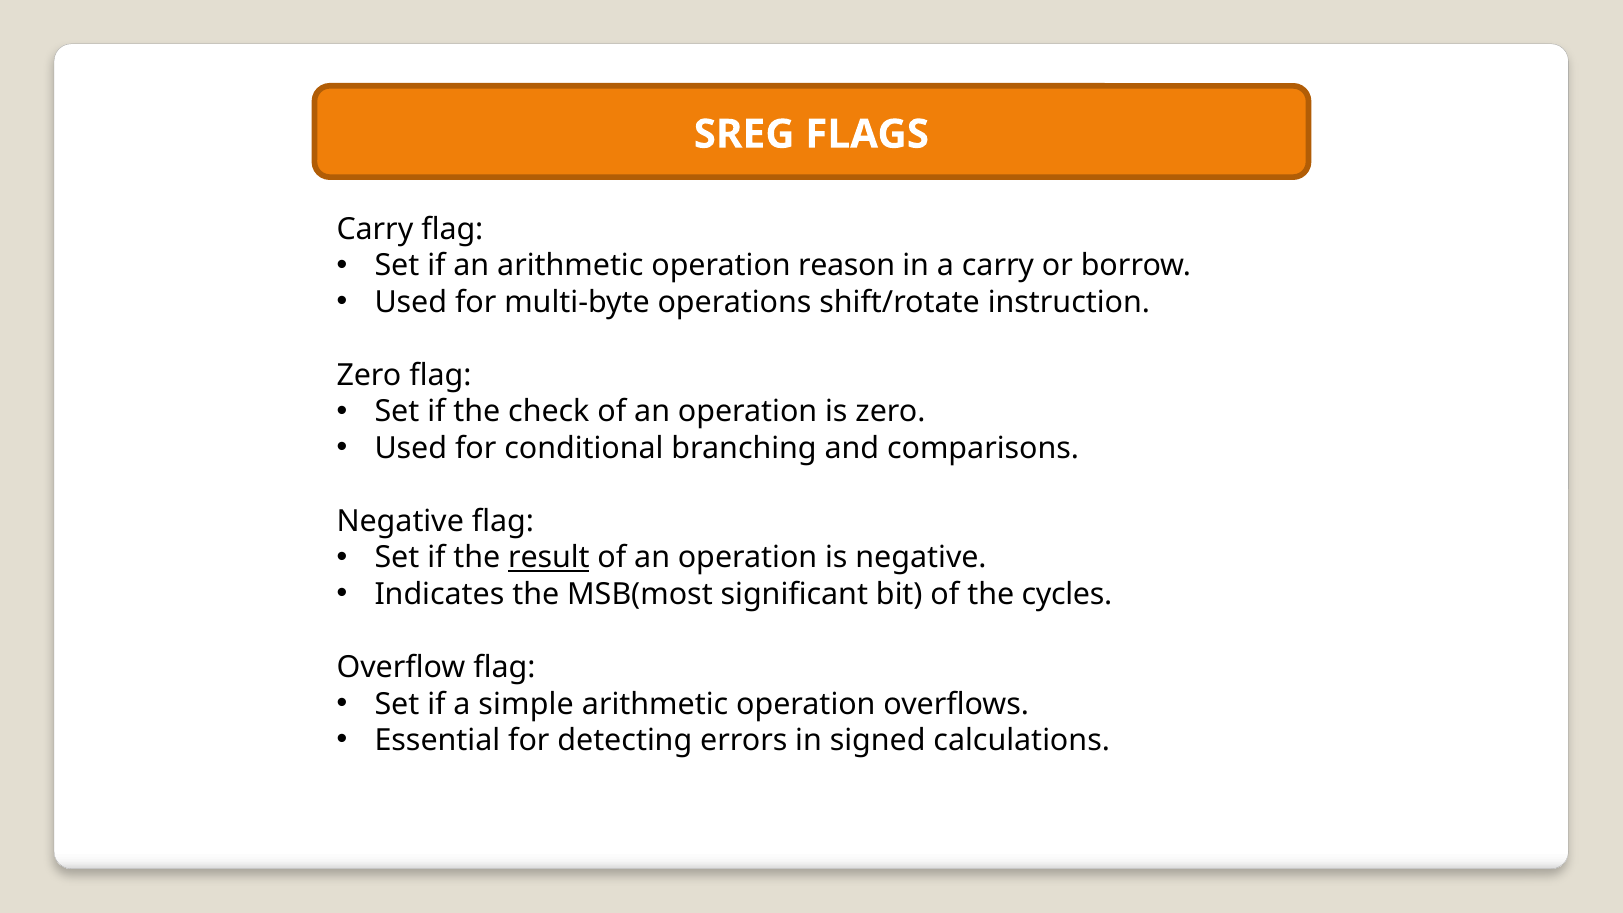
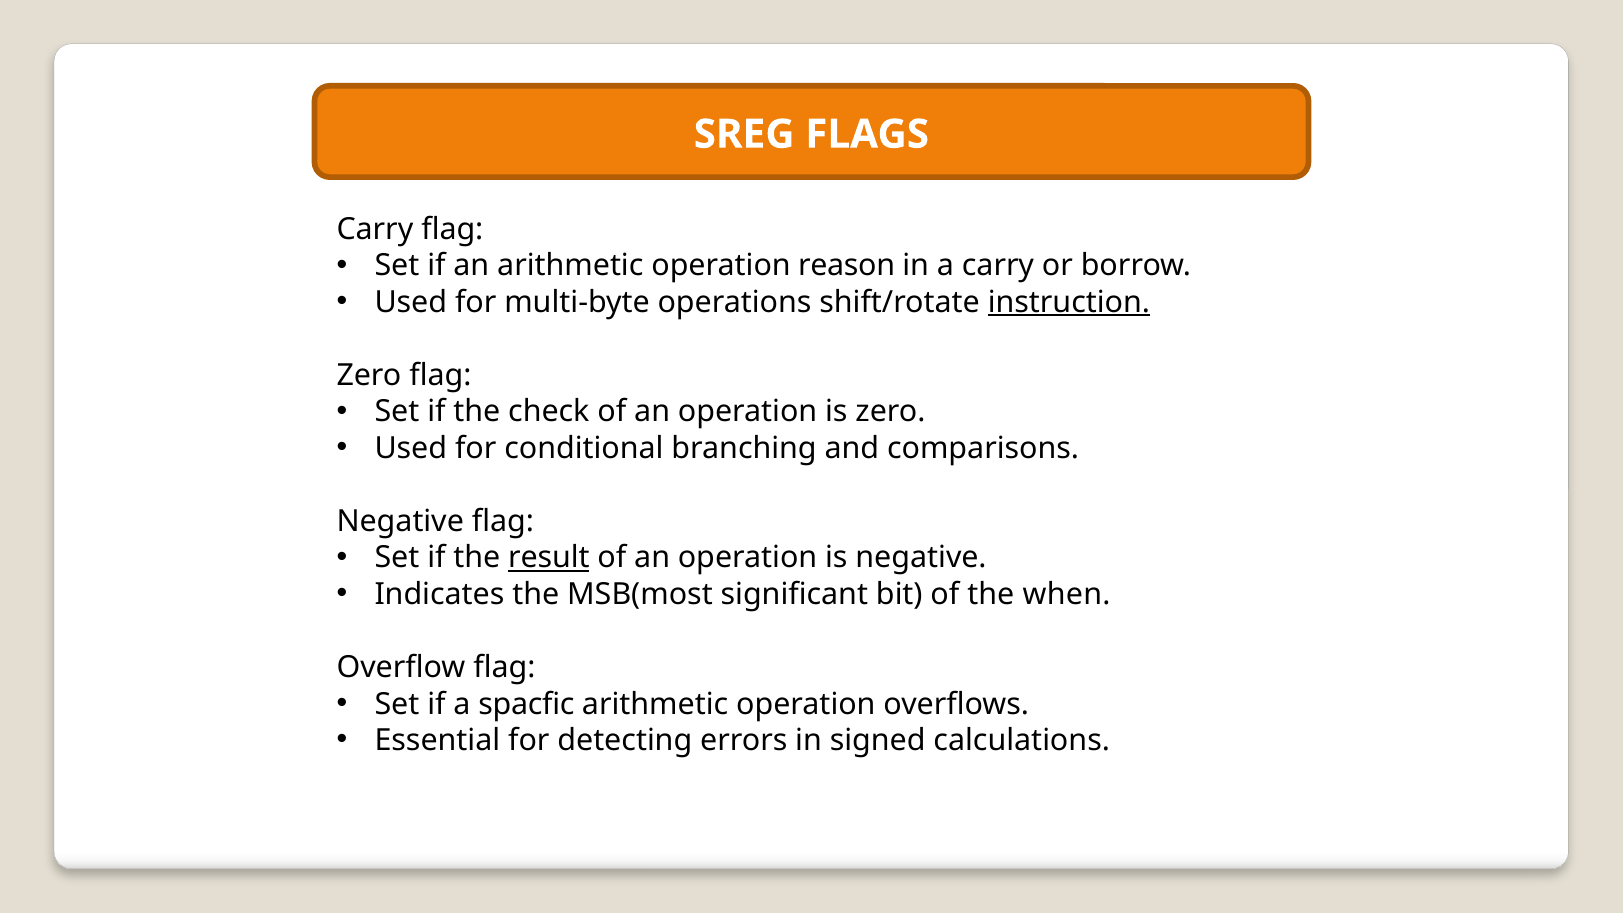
instruction underline: none -> present (1069, 302)
cycles: cycles -> when (1067, 594)
simple: simple -> spacfic (526, 704)
